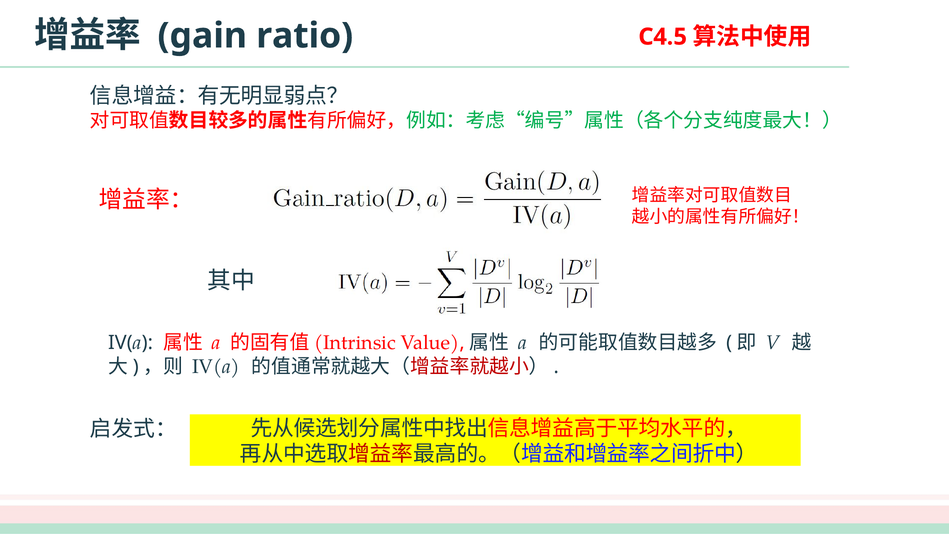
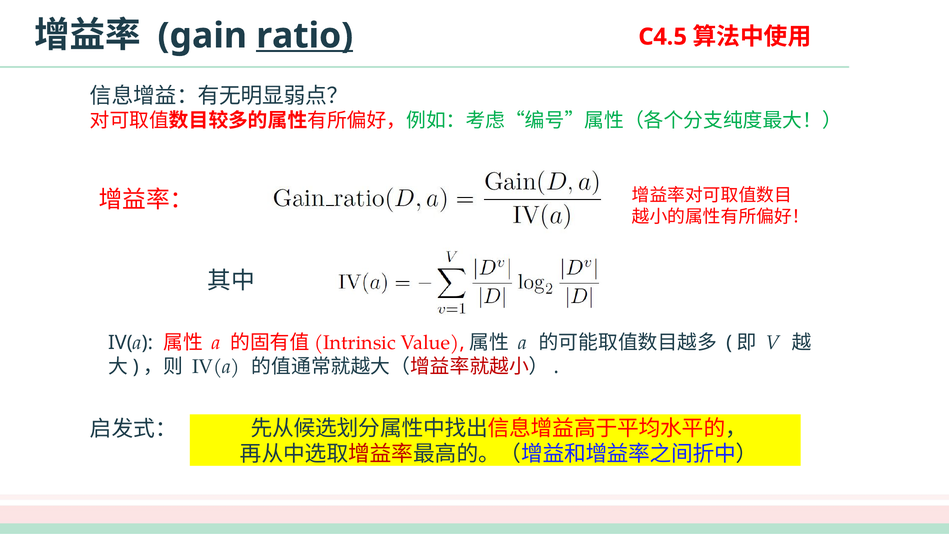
ratio underline: none -> present (305, 36)
